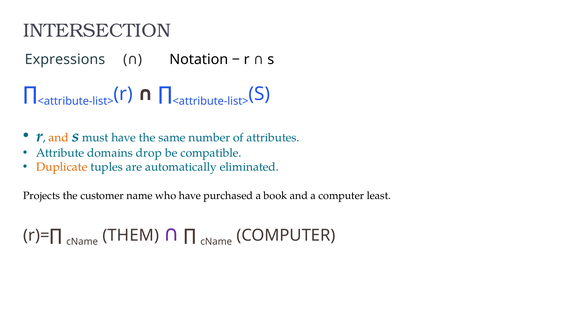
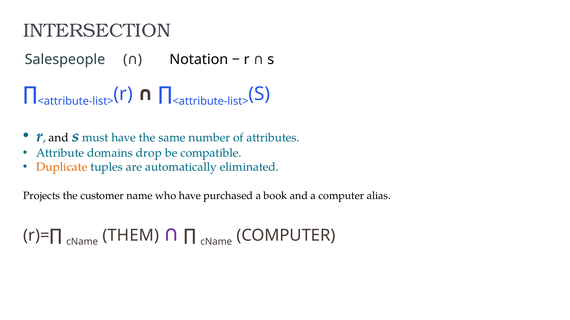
Expressions: Expressions -> Salespeople (65, 60)
and colour: orange -> black (59, 138)
least: least -> alias (379, 196)
